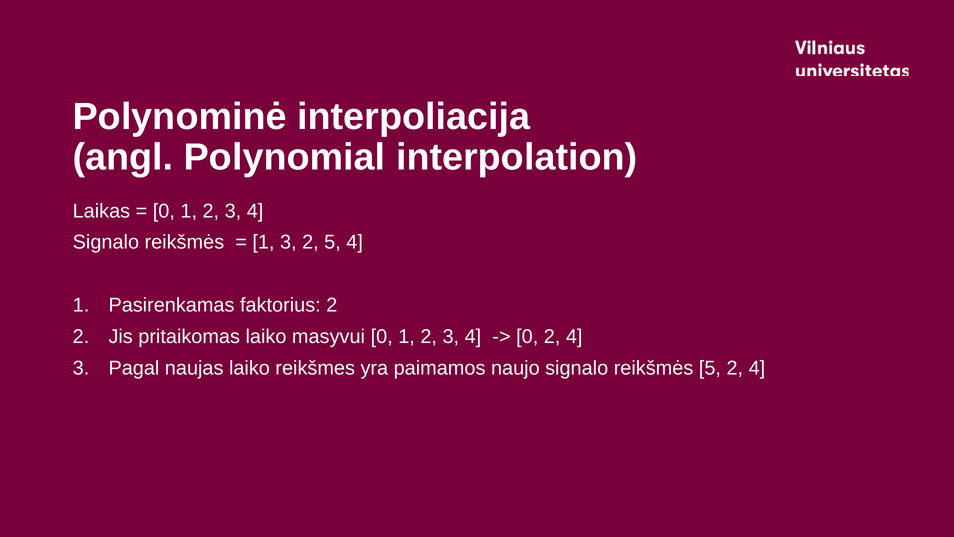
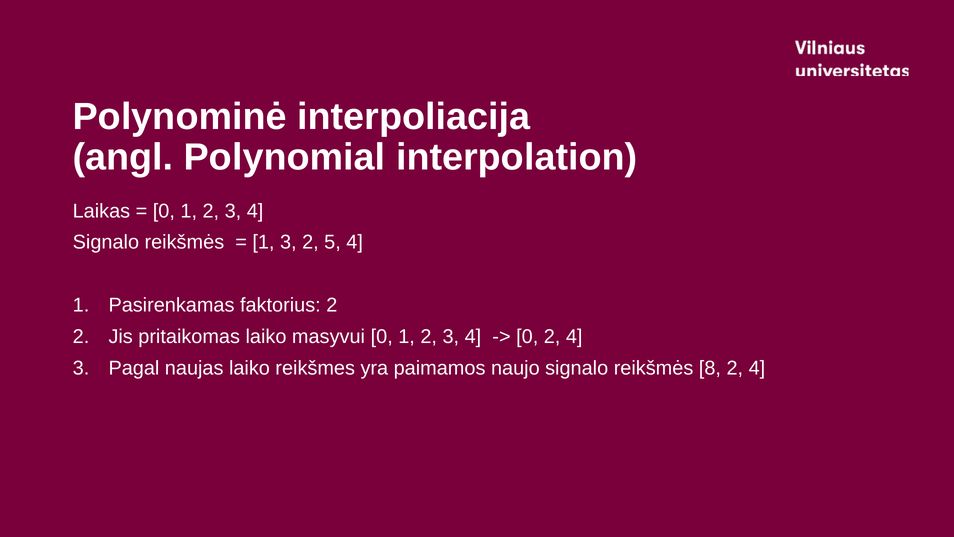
reikšmės 5: 5 -> 8 (710, 368)
